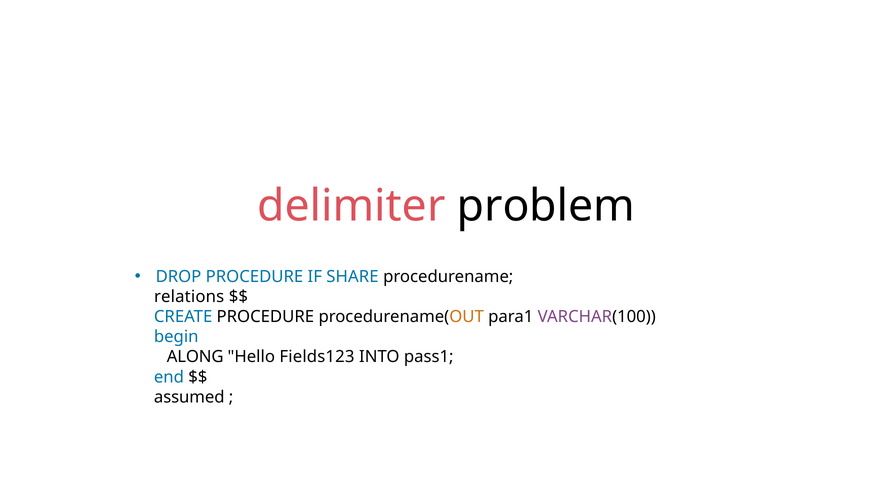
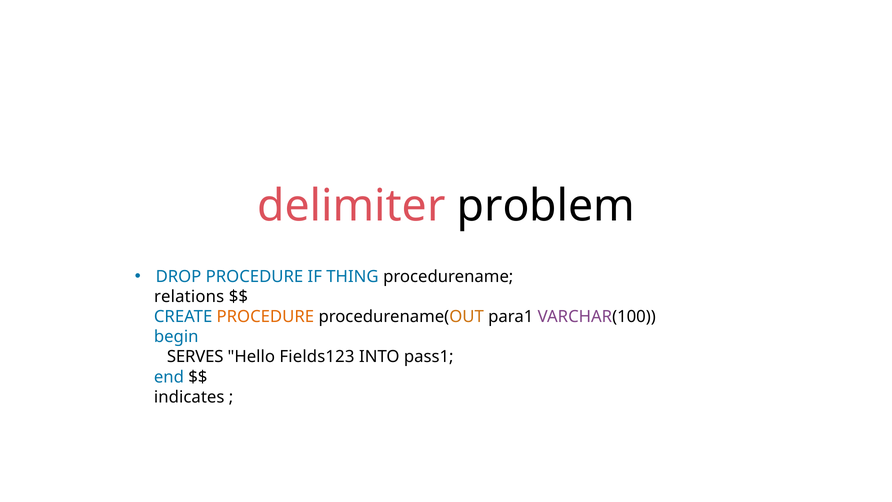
SHARE: SHARE -> THING (352, 276)
PROCEDURE colour: black -> orange (265, 317)
ALONG: ALONG -> SERVES (195, 357)
assumed: assumed -> indicates (189, 397)
